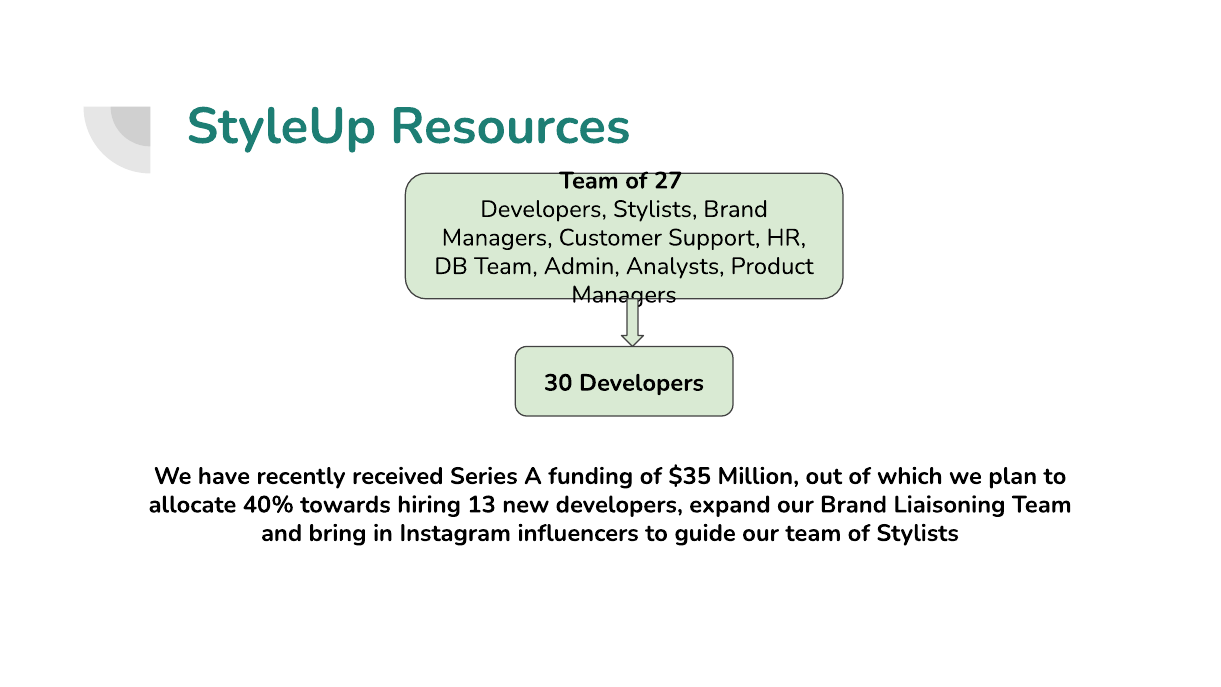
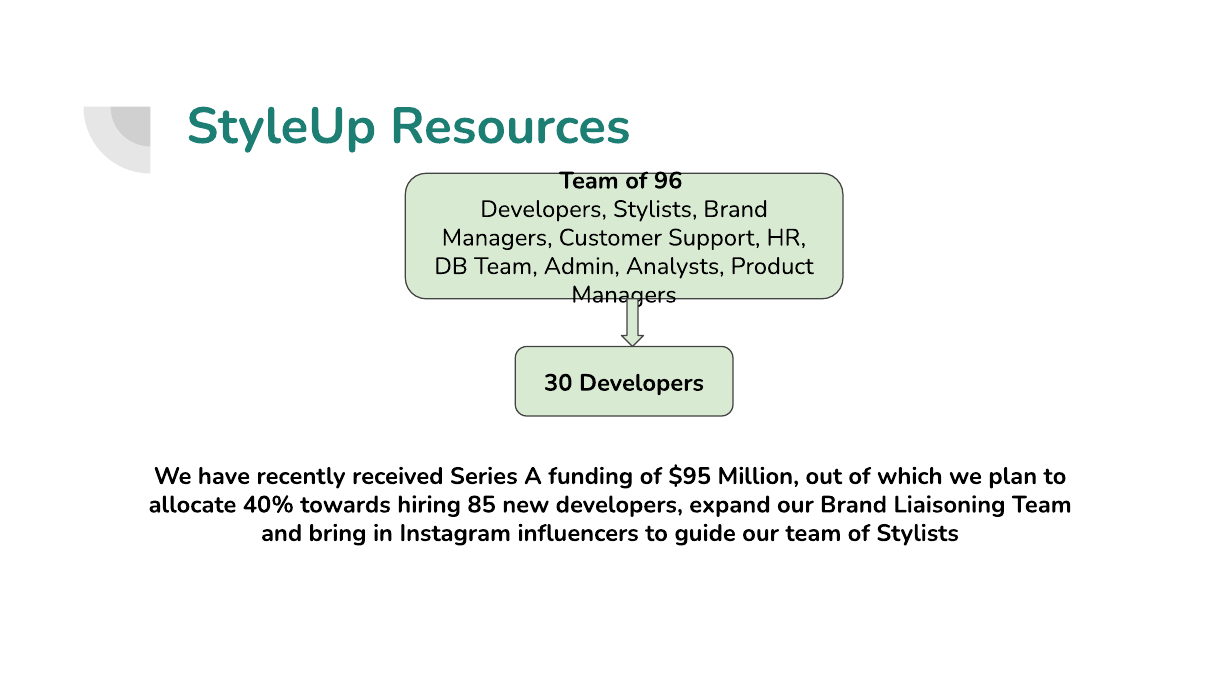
27: 27 -> 96 (668, 181)
$35: $35 -> $95 (690, 476)
13: 13 -> 85 (482, 505)
